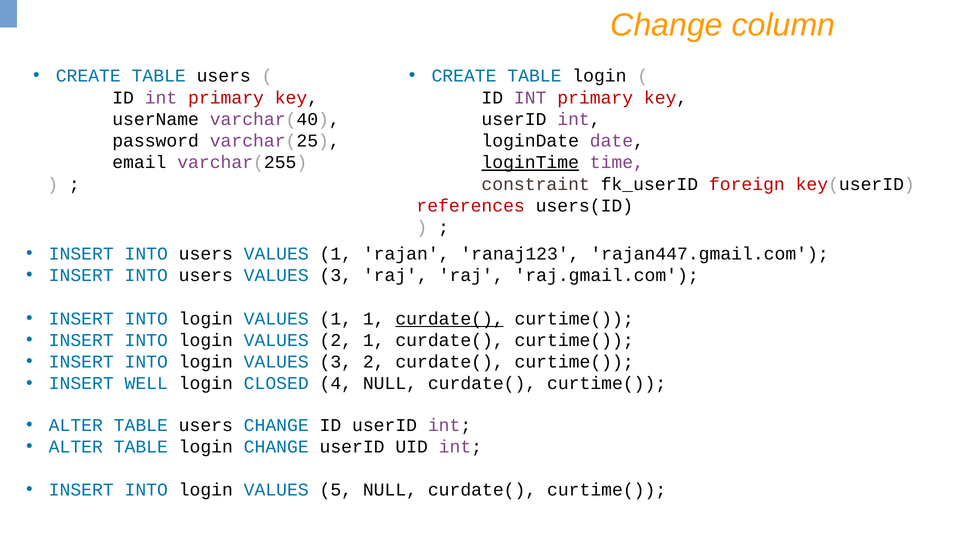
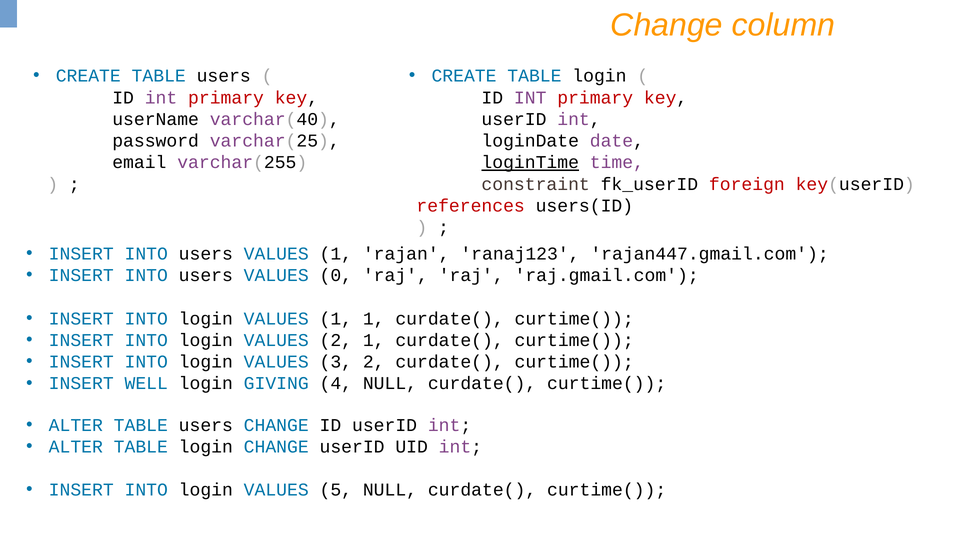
users VALUES 3: 3 -> 0 (336, 276)
curdate( underline: present -> none (450, 319)
CLOSED: CLOSED -> GIVING (276, 384)
